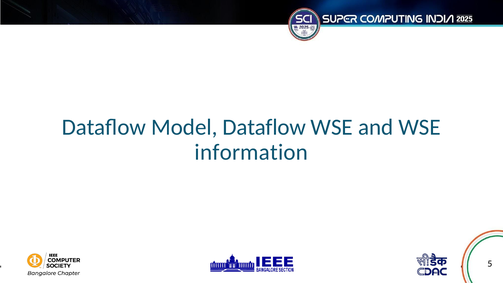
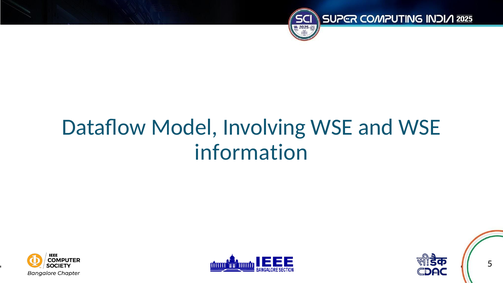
Model Dataflow: Dataflow -> Involving (264, 127)
